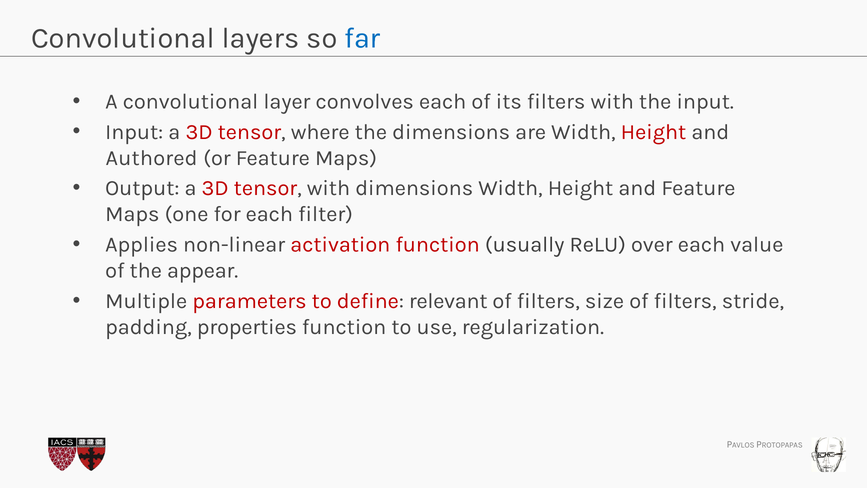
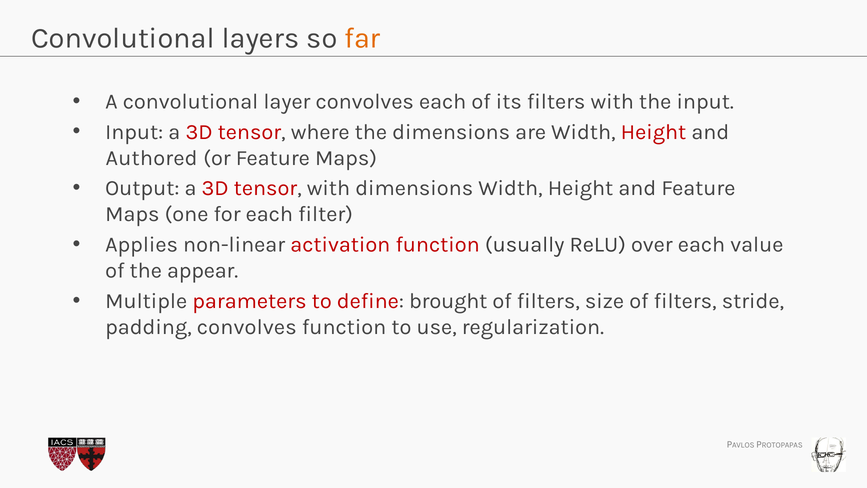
far colour: blue -> orange (362, 38)
relevant: relevant -> brought (448, 301)
padding properties: properties -> convolves (247, 327)
